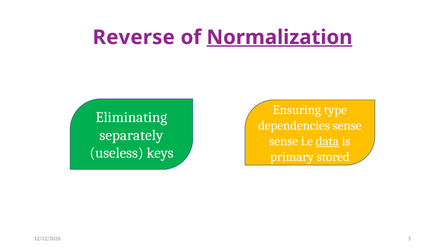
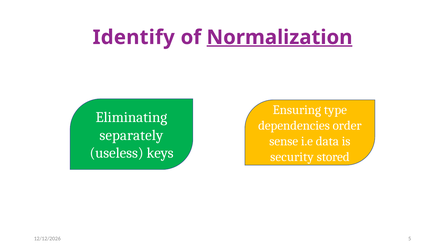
Reverse: Reverse -> Identify (134, 37)
dependencies sense: sense -> order (347, 126)
data underline: present -> none (327, 141)
primary: primary -> security (292, 157)
